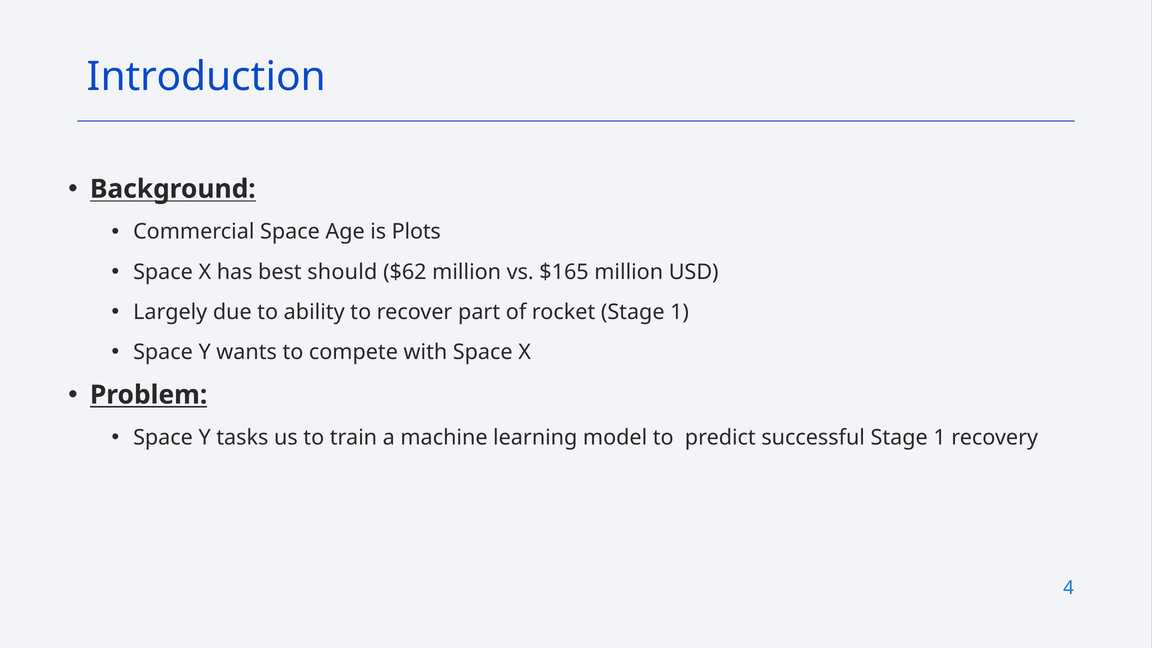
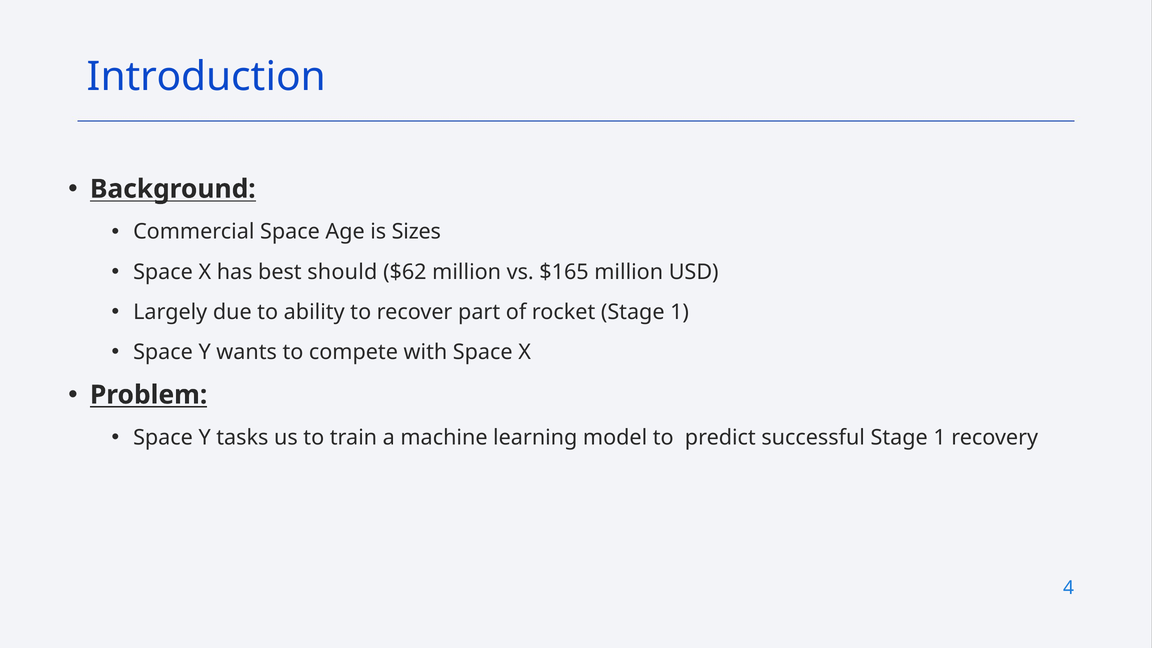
Plots: Plots -> Sizes (416, 232)
